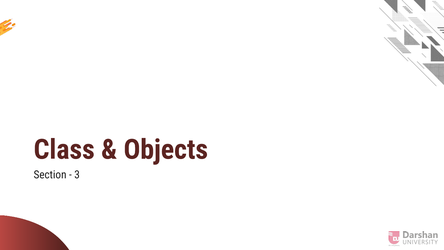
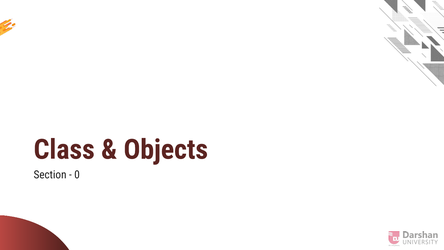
3: 3 -> 0 (77, 175)
